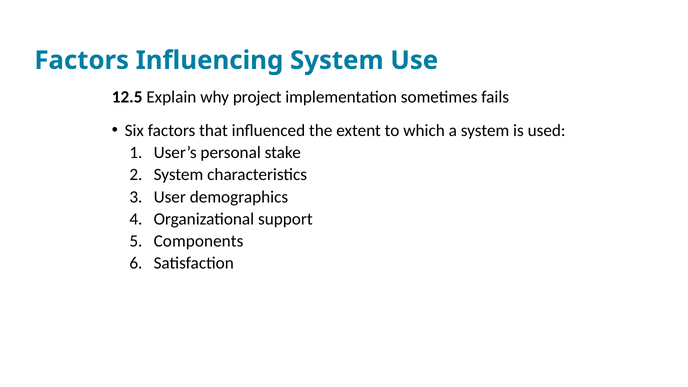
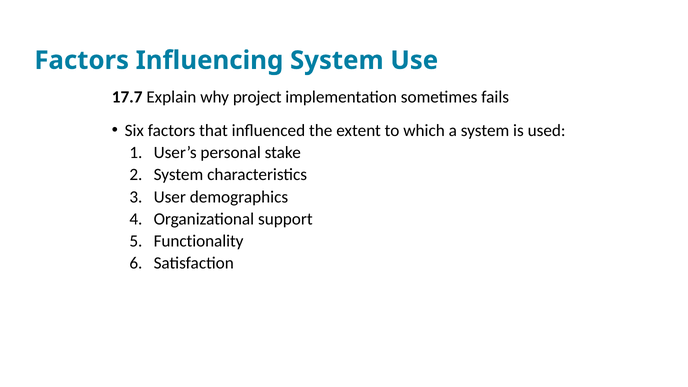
12.5: 12.5 -> 17.7 (127, 97)
Components: Components -> Functionality (199, 241)
